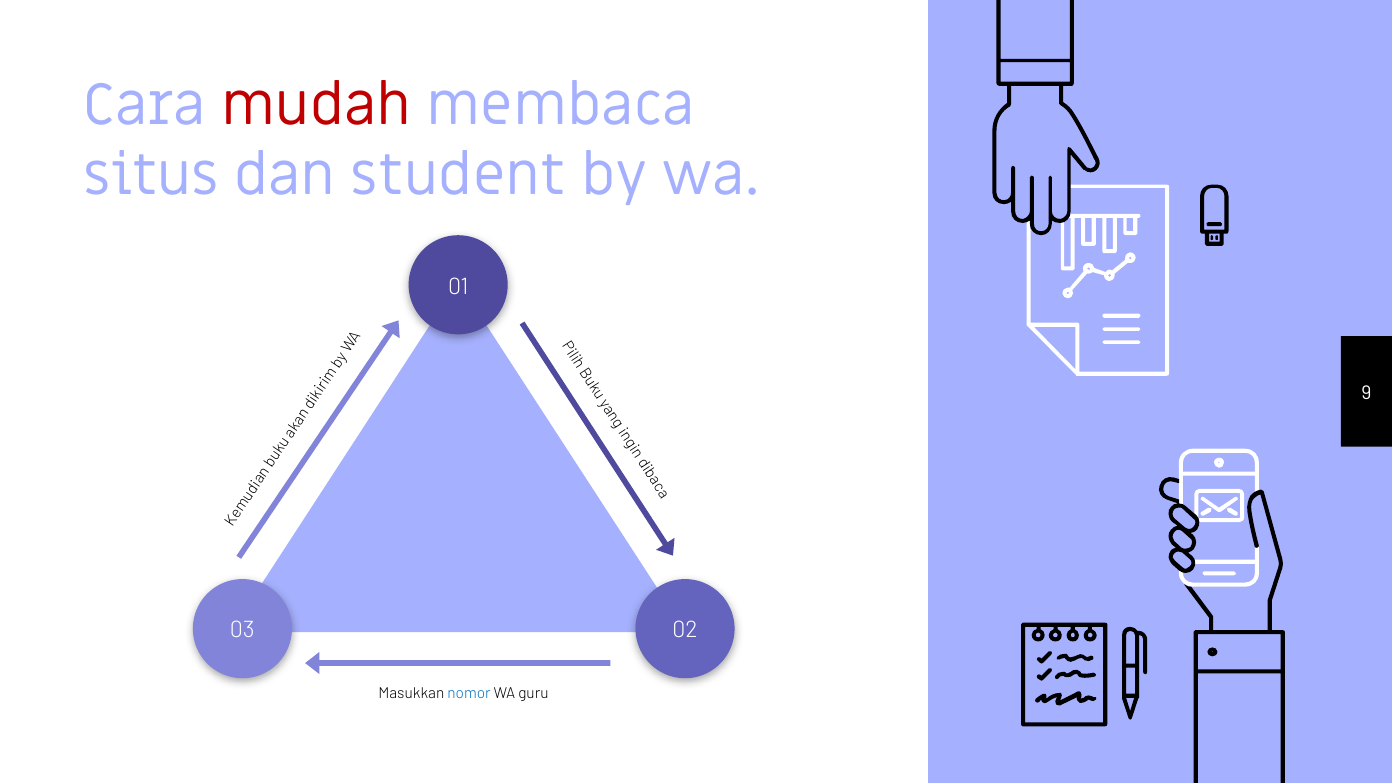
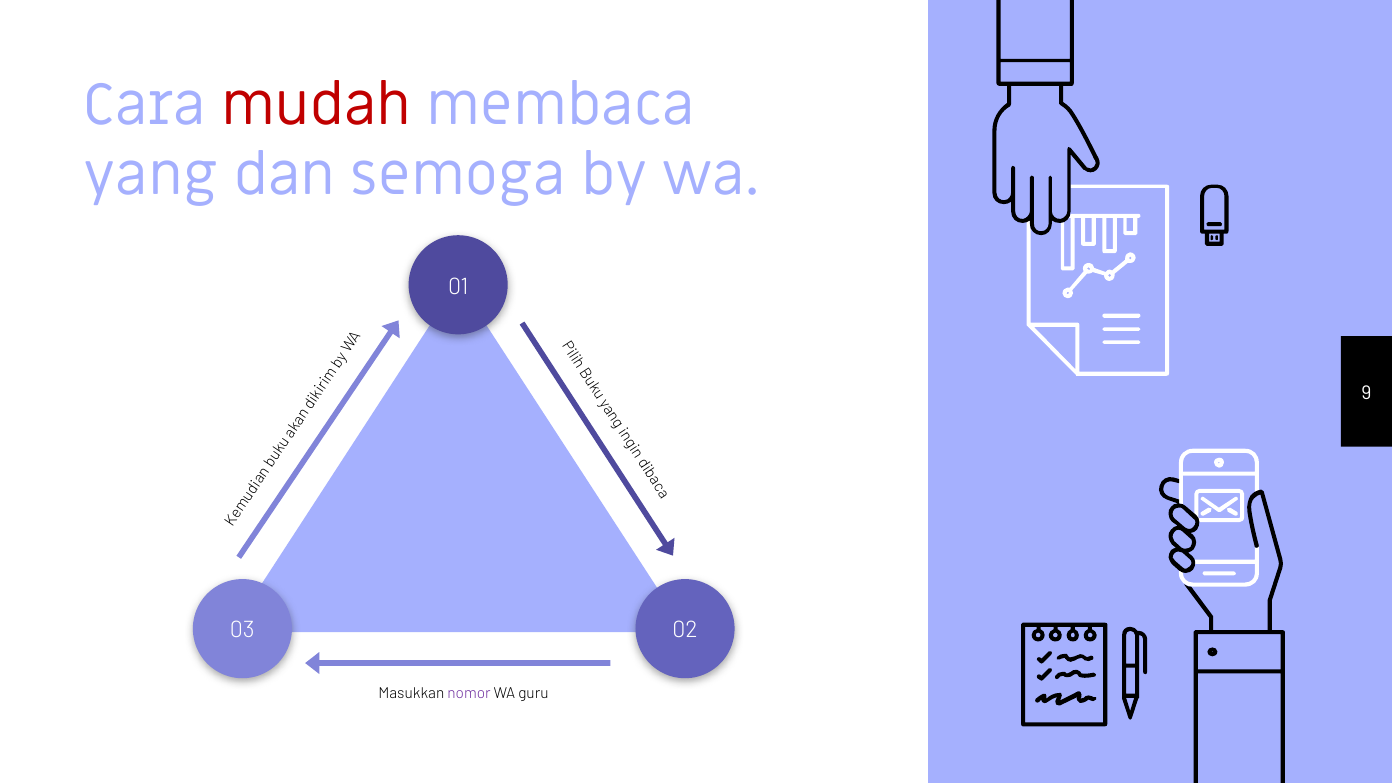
situs: situs -> yang (151, 175)
student: student -> semoga (458, 175)
nomor colour: blue -> purple (469, 693)
